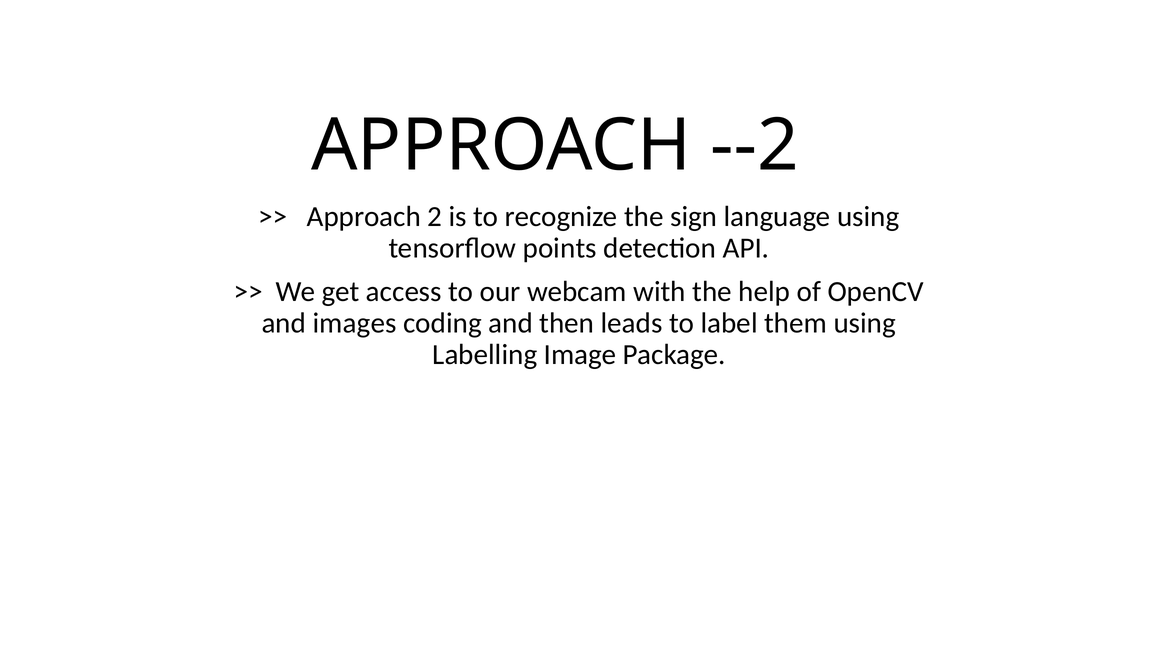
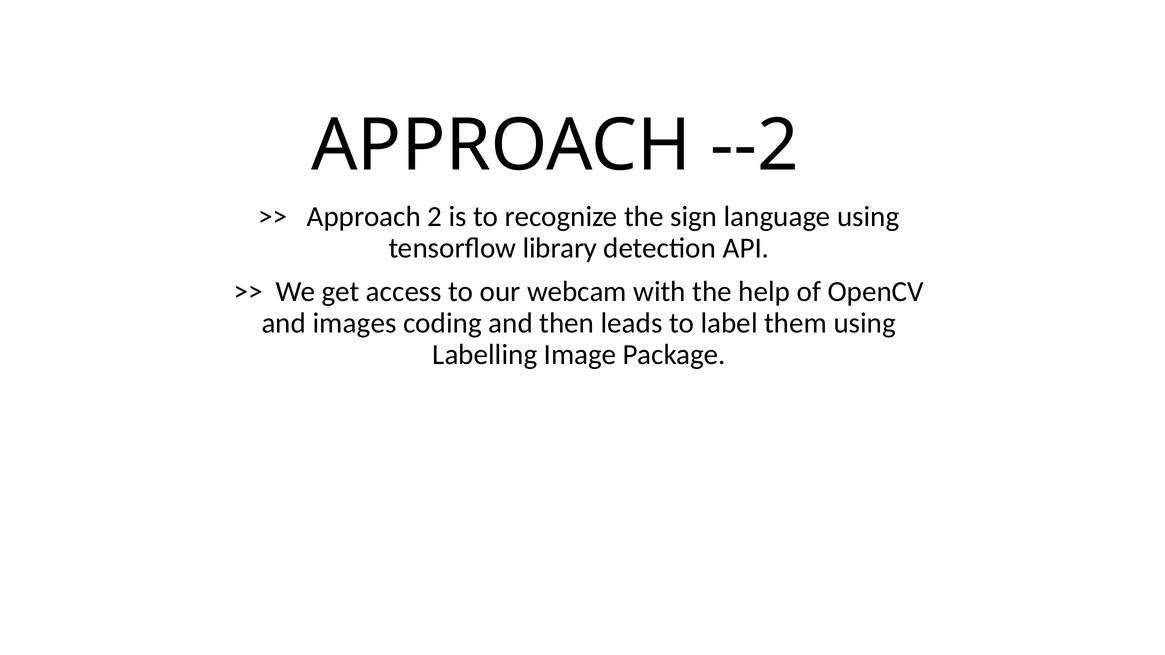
points: points -> library (560, 248)
